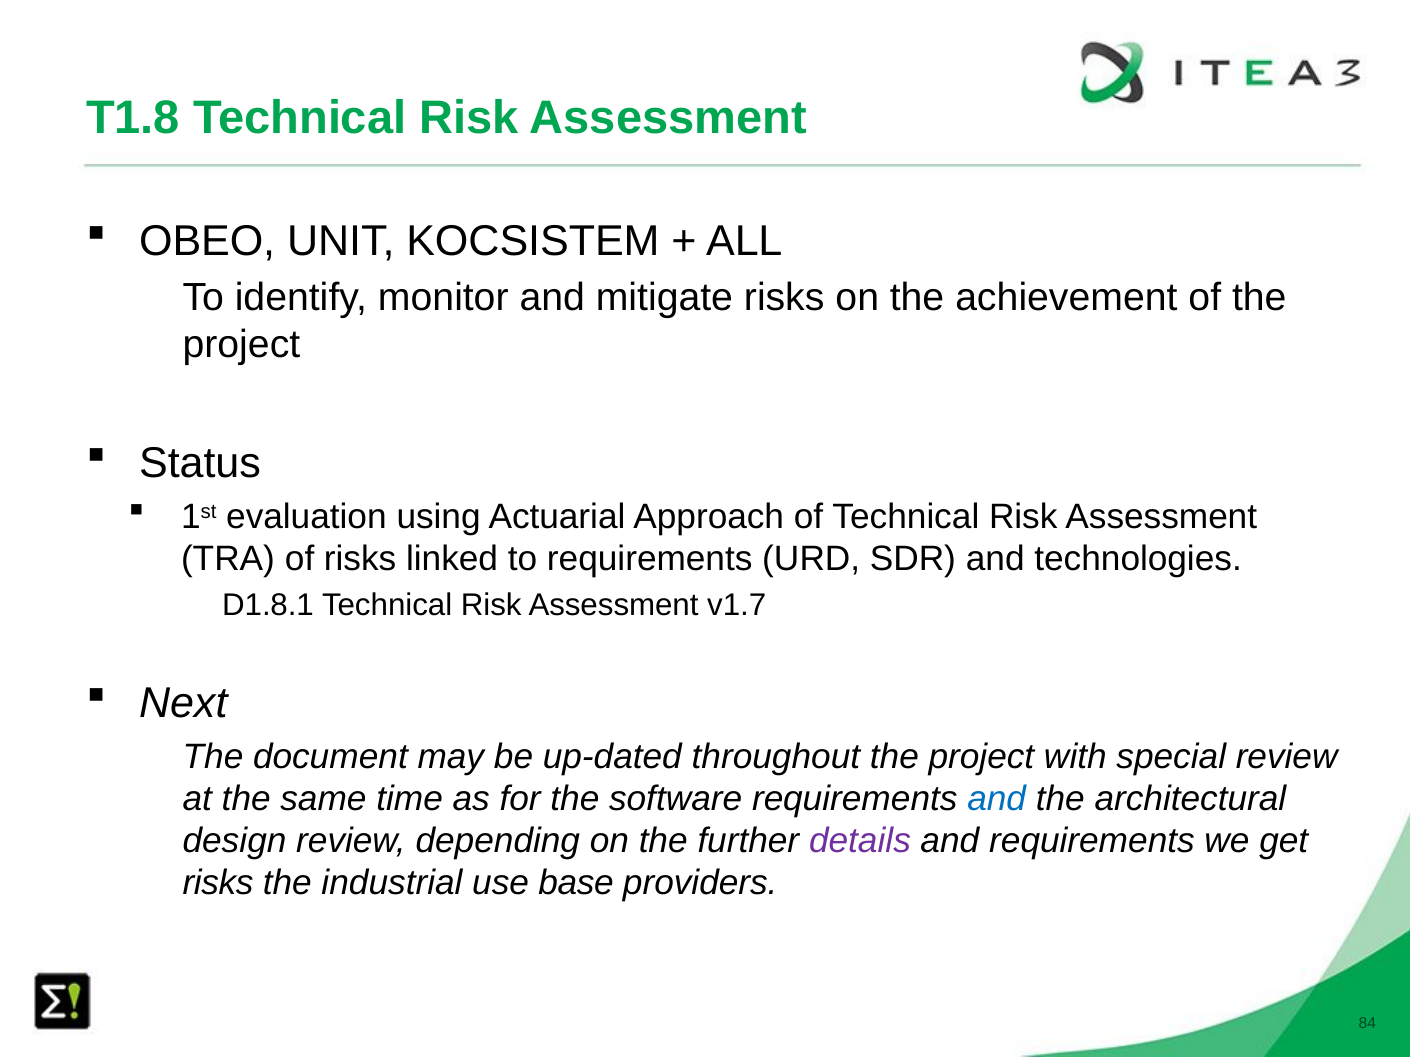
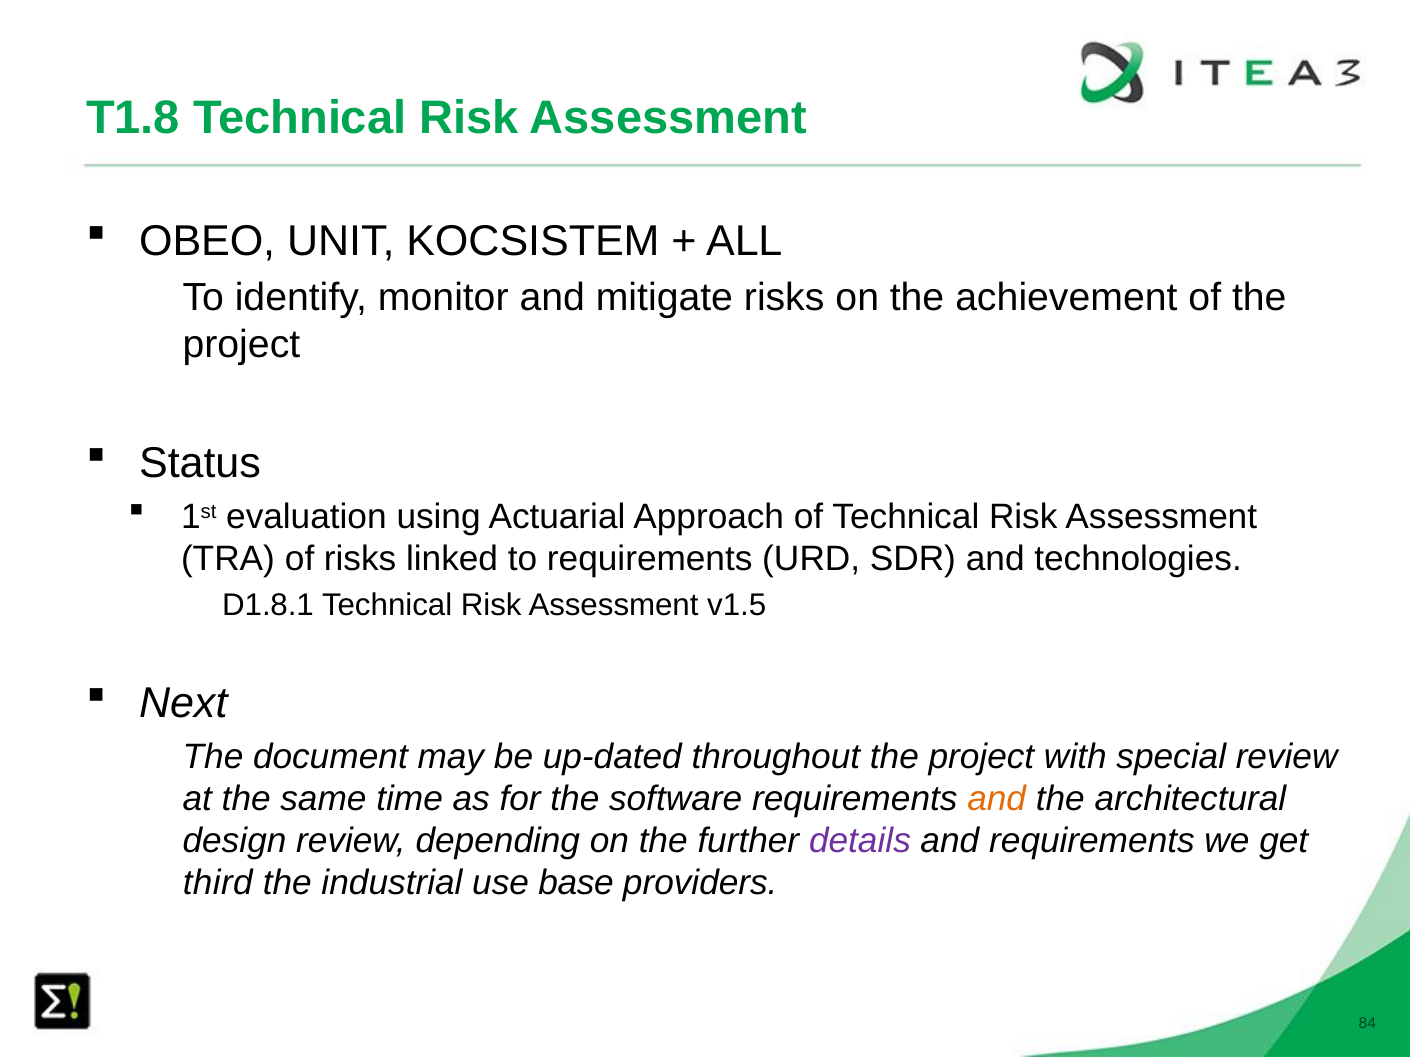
v1.7: v1.7 -> v1.5 (737, 605)
and colour: blue -> orange (997, 799)
risks: risks -> third (218, 884)
